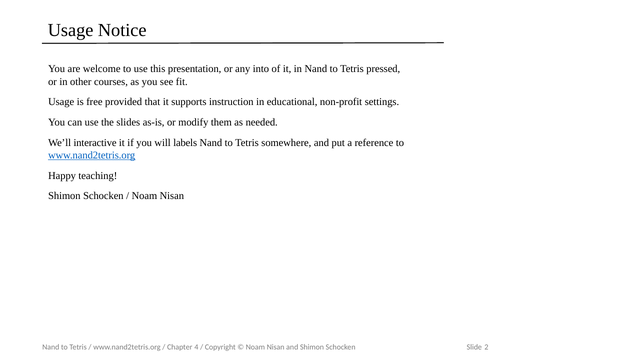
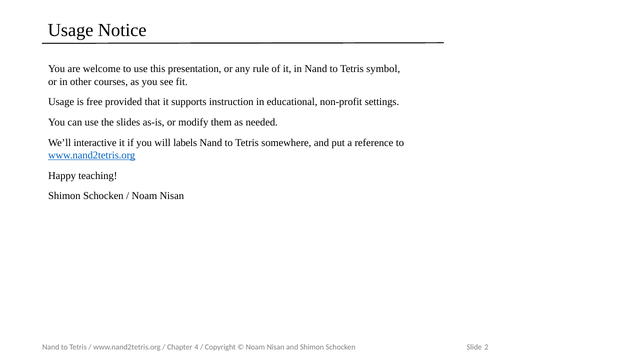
into: into -> rule (261, 69)
pressed: pressed -> symbol (383, 69)
